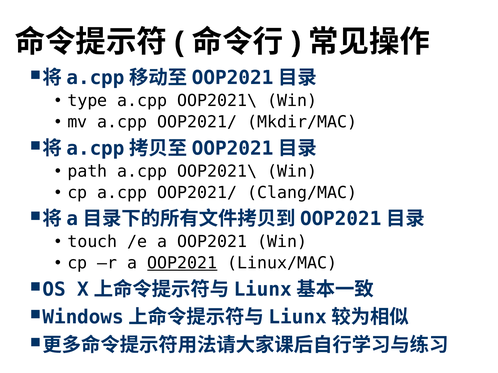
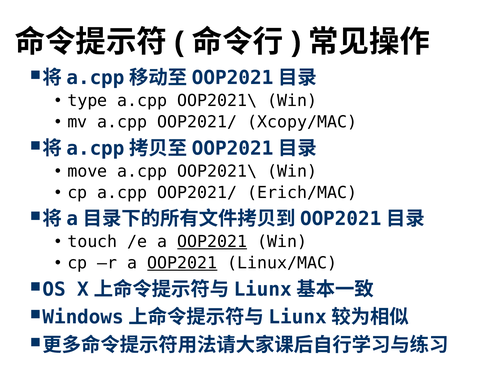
Mkdir/MAC: Mkdir/MAC -> Xcopy/MAC (302, 122)
path: path -> move (87, 171)
Clang/MAC: Clang/MAC -> Erich/MAC (302, 193)
OOP2021 underline: none -> present (212, 242)
